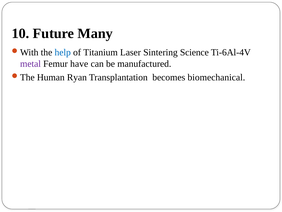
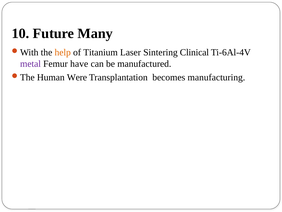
help colour: blue -> orange (63, 52)
Science: Science -> Clinical (194, 52)
Ryan: Ryan -> Were (77, 77)
biomechanical: biomechanical -> manufacturing (216, 77)
